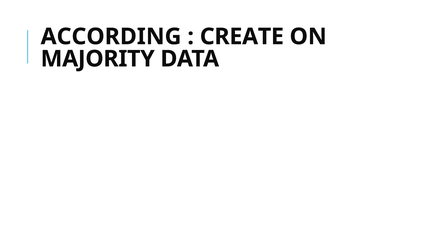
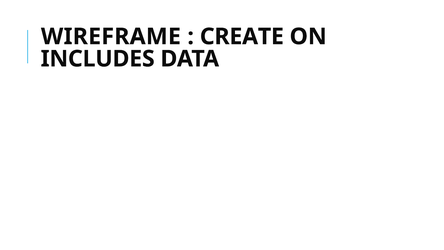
ACCORDING: ACCORDING -> WIREFRAME (111, 37)
MAJORITY: MAJORITY -> INCLUDES (98, 59)
